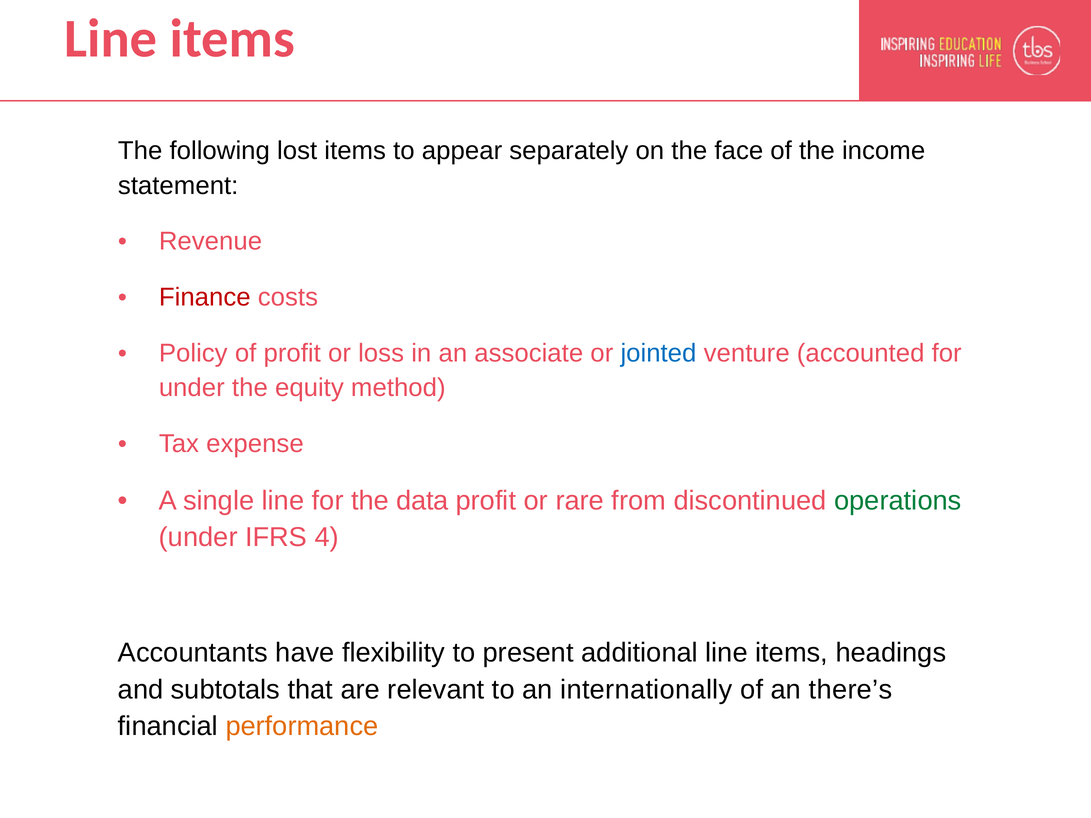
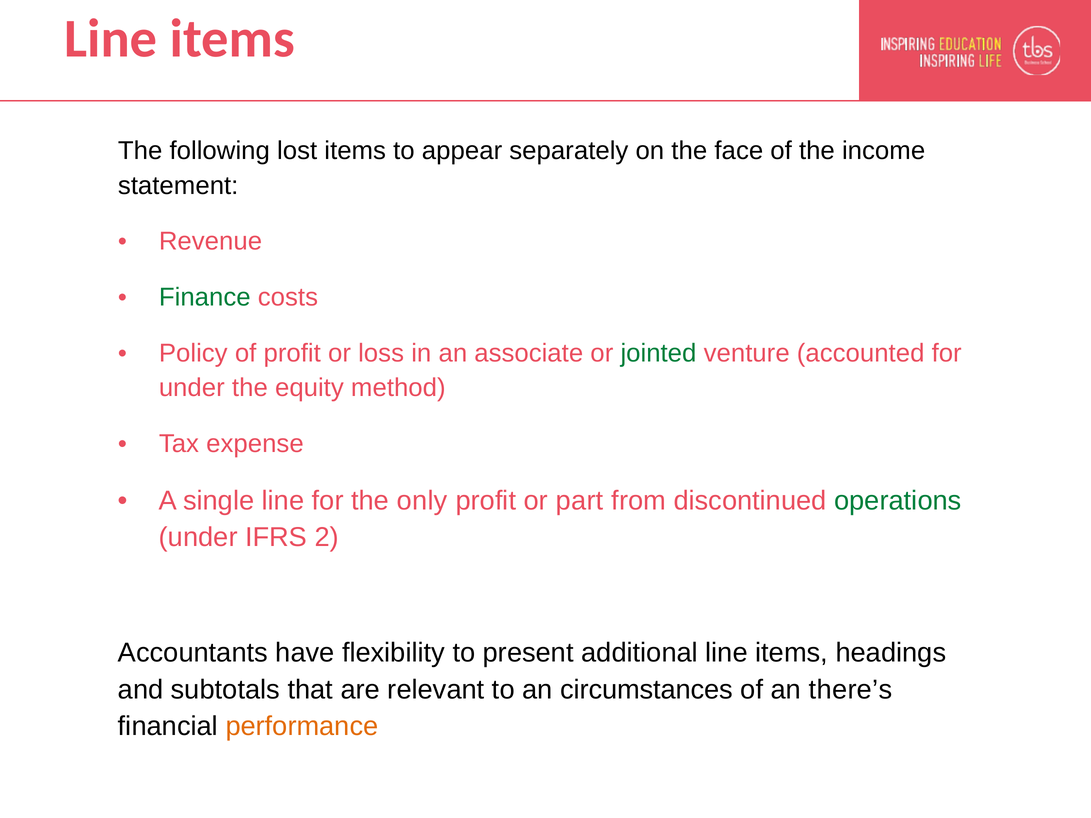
Finance colour: red -> green (205, 297)
jointed colour: blue -> green (658, 353)
data: data -> only (422, 501)
rare: rare -> part (580, 501)
4: 4 -> 2 (327, 537)
internationally: internationally -> circumstances (647, 690)
